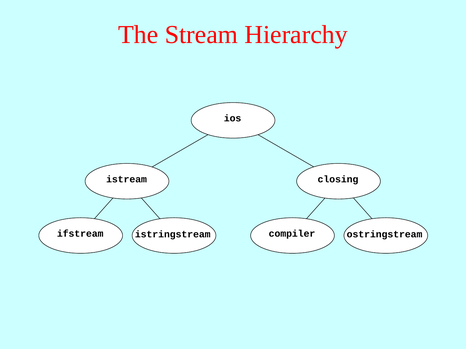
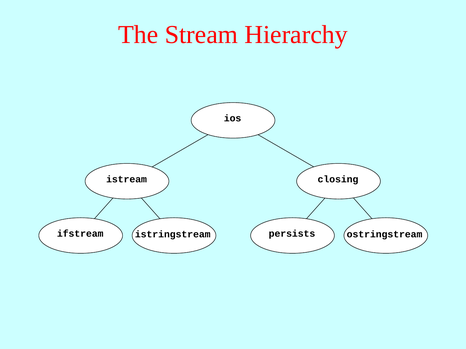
compiler: compiler -> persists (292, 234)
